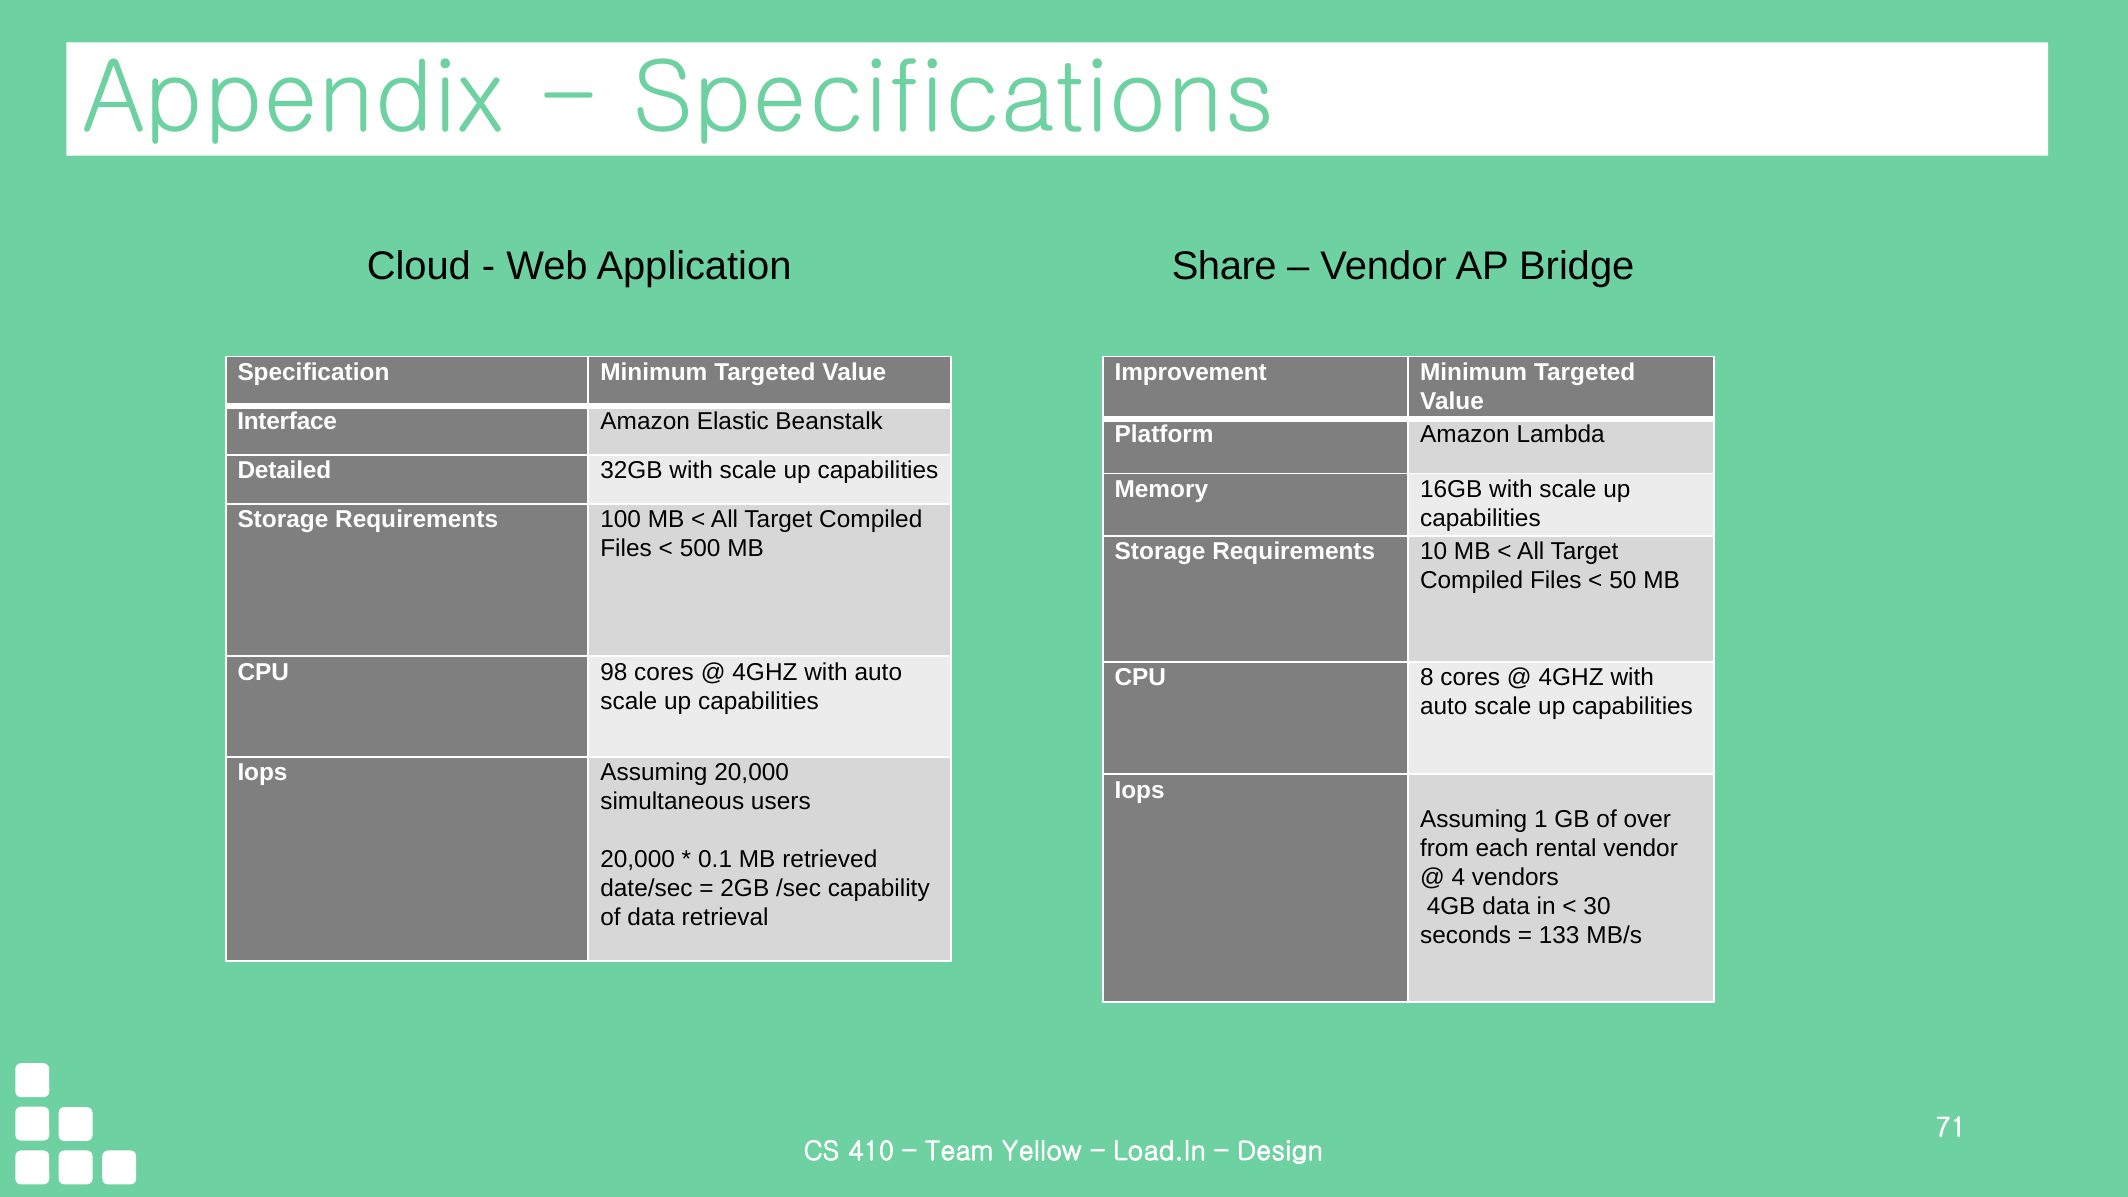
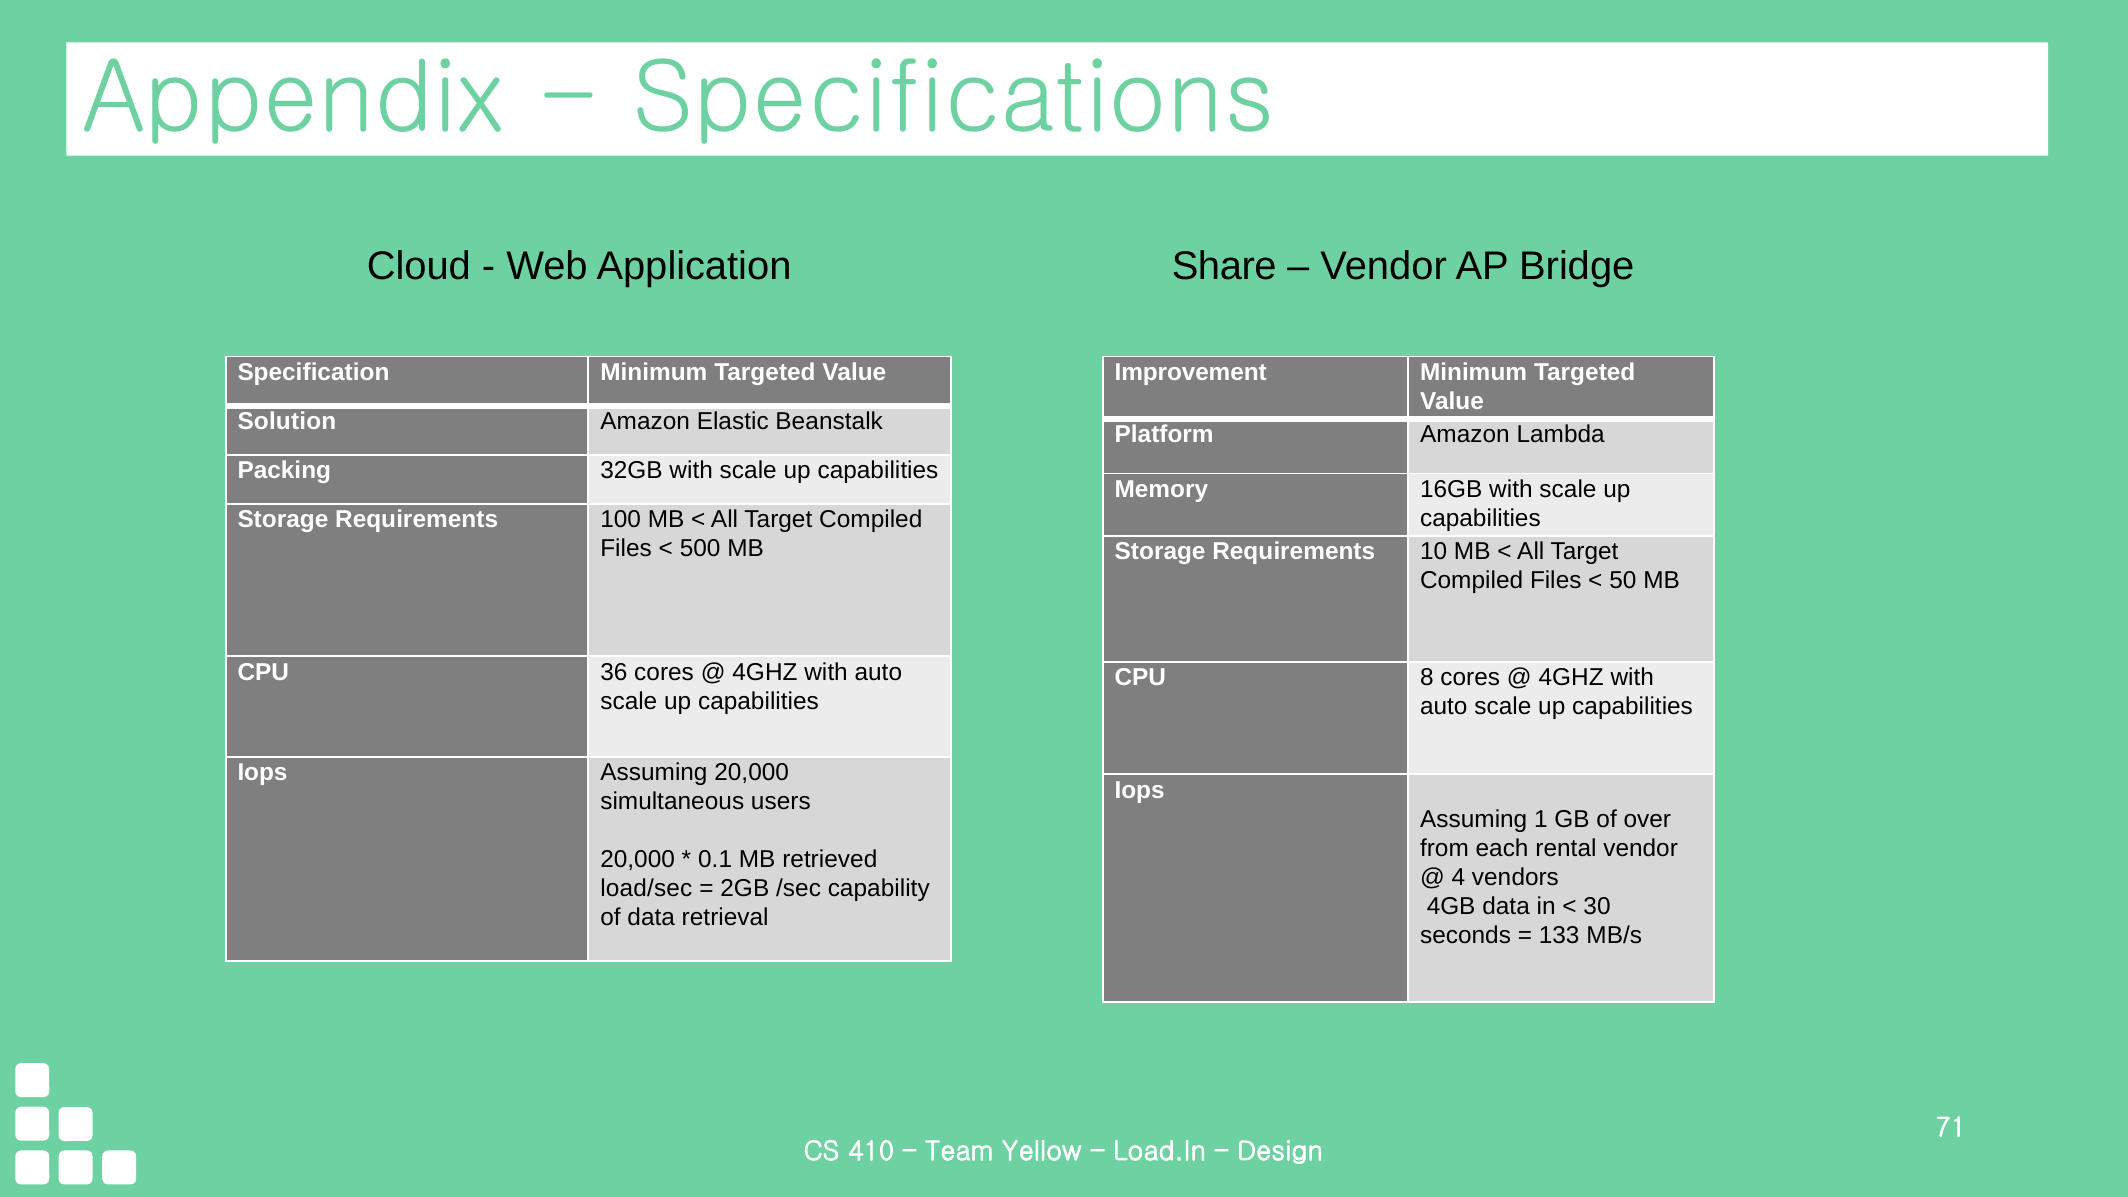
Interface: Interface -> Solution (287, 421)
Detailed: Detailed -> Packing (284, 471)
98: 98 -> 36 (614, 672)
date/sec: date/sec -> load/sec (646, 889)
